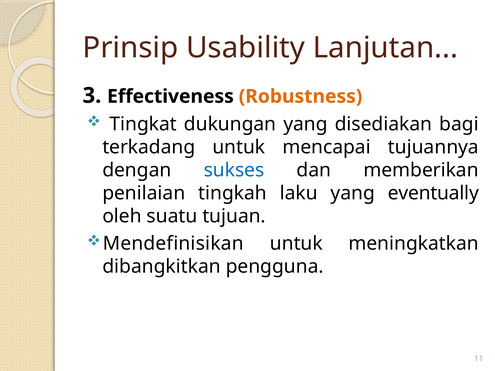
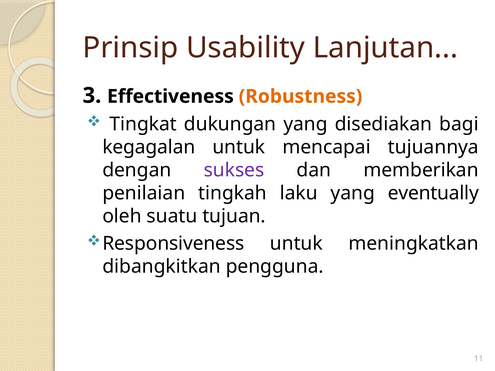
terkadang: terkadang -> kegagalan (149, 147)
sukses colour: blue -> purple (234, 170)
Mendefinisikan: Mendefinisikan -> Responsiveness (173, 244)
